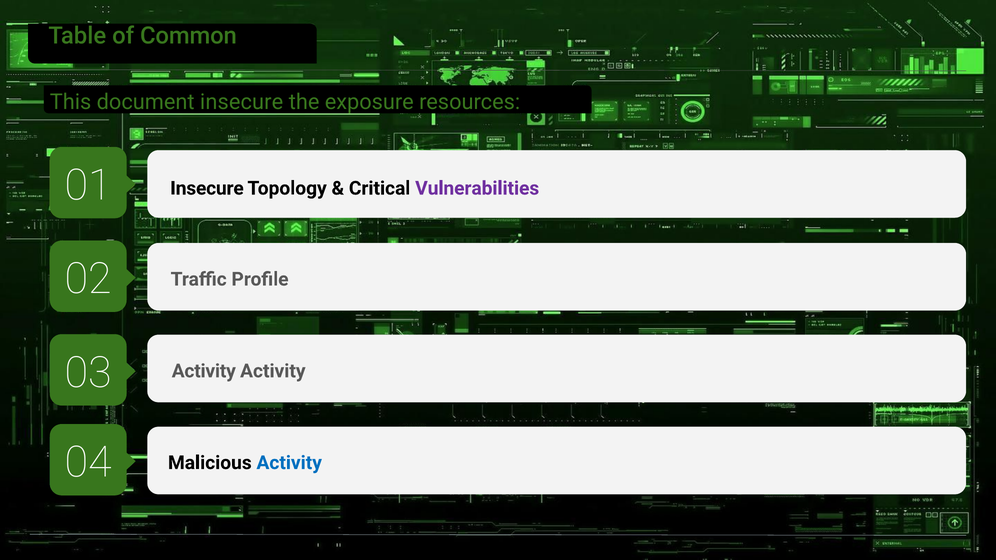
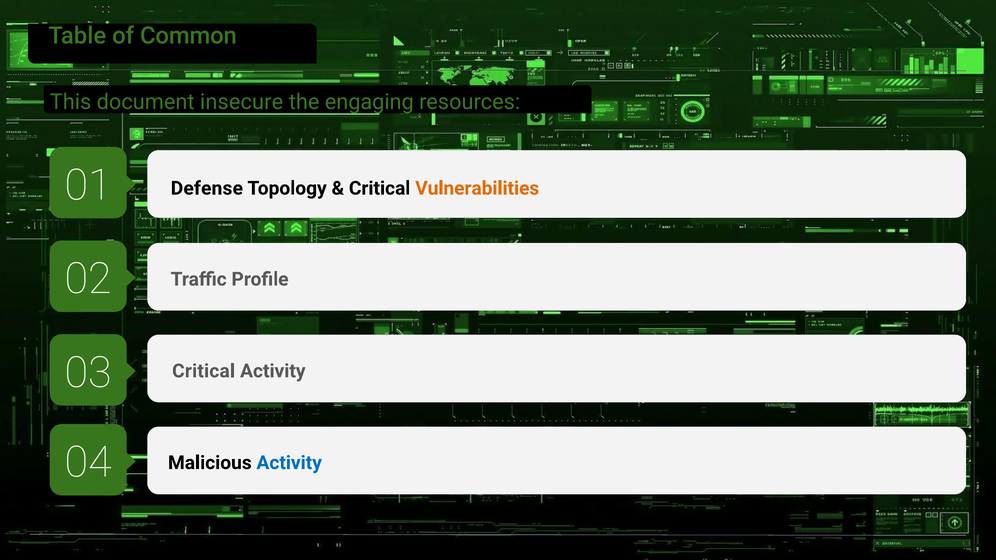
exposure: exposure -> engaging (369, 102)
Insecure: Insecure -> Defense (207, 188)
Vulnerabilities colour: purple -> orange (477, 188)
Activity: Activity -> Critical (204, 371)
